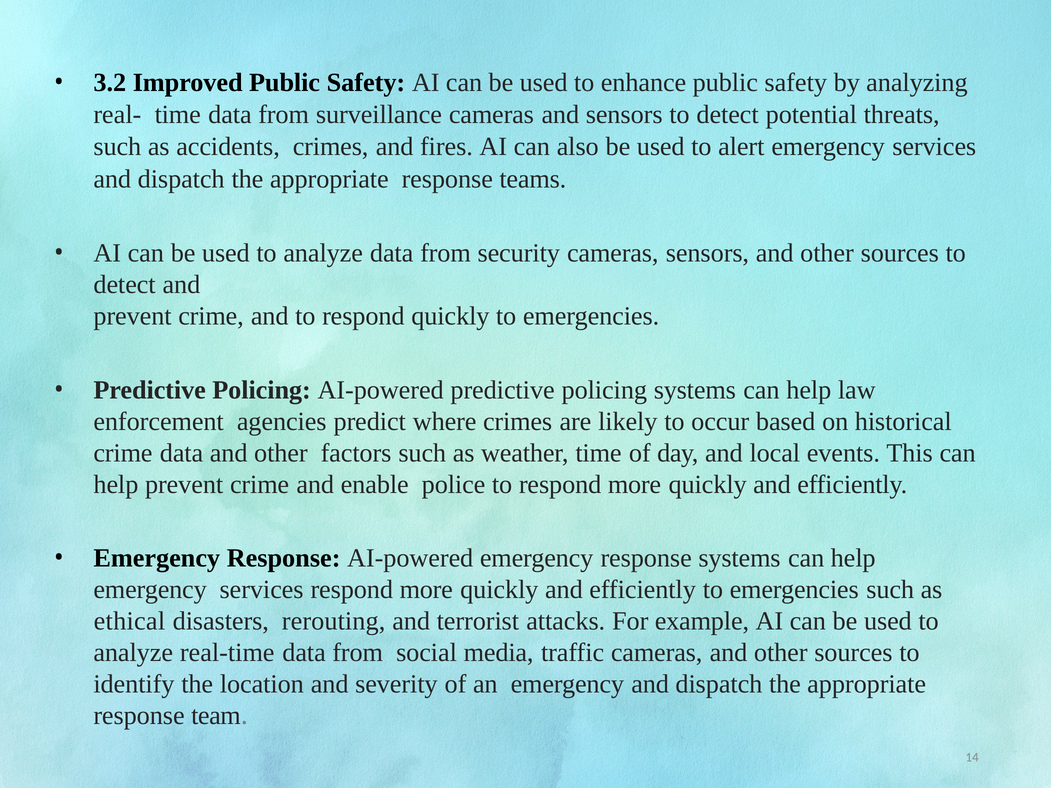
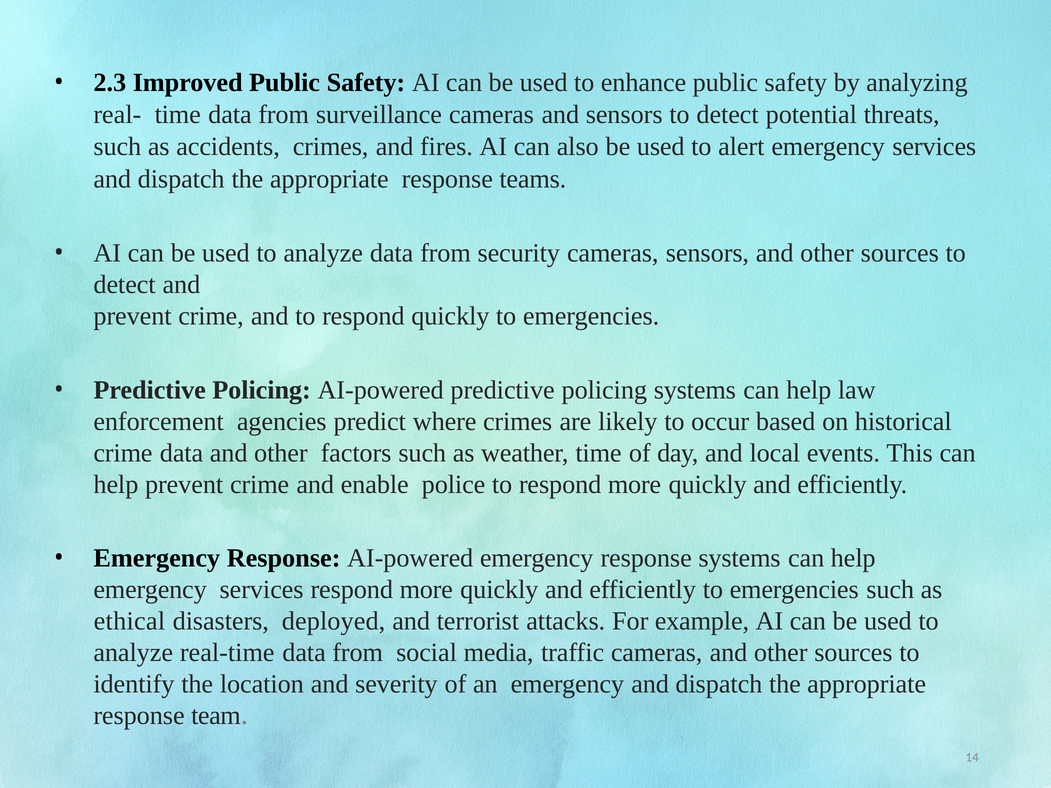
3.2: 3.2 -> 2.3 (110, 83)
rerouting: rerouting -> deployed (334, 621)
